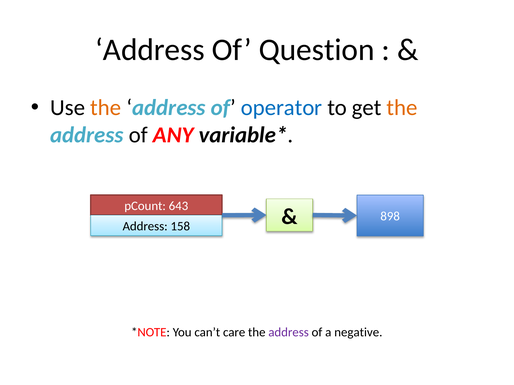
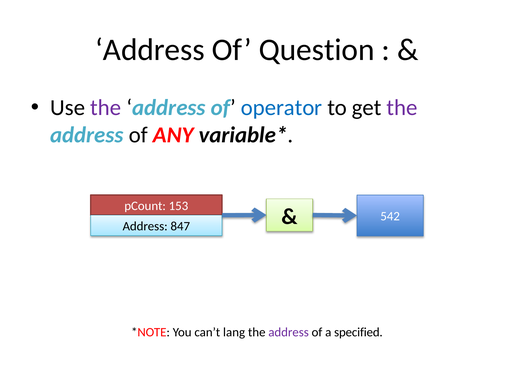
the colour: orange -> purple (106, 108)
the colour: orange -> purple (402, 108)
643: 643 -> 153 (178, 206)
158: 158 -> 847 (180, 227)
898: 898 -> 542 (390, 217)
care: care -> lang (234, 333)
negative: negative -> specified (358, 333)
